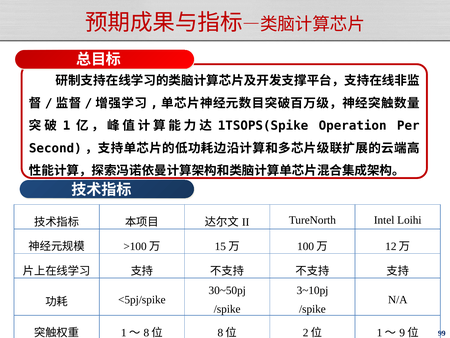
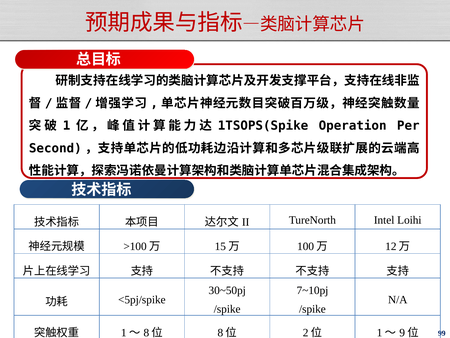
3~10pj: 3~10pj -> 7~10pj (312, 290)
